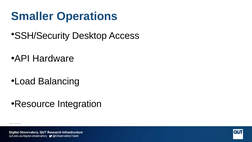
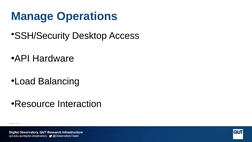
Smaller: Smaller -> Manage (32, 16)
Integration: Integration -> Interaction (79, 104)
